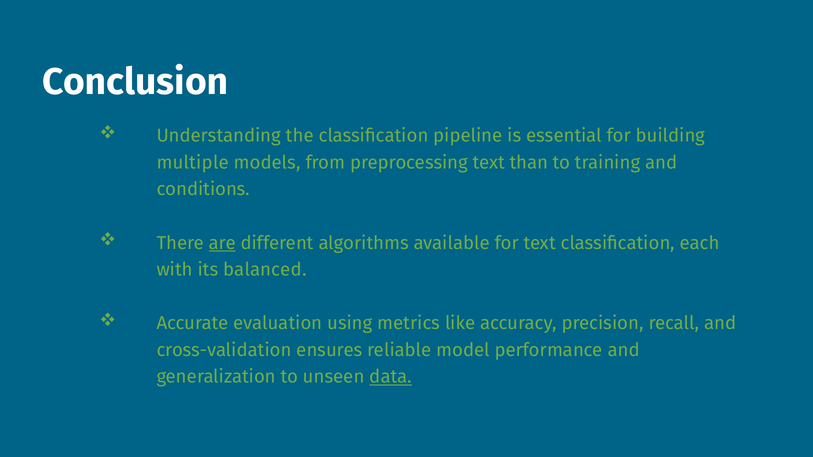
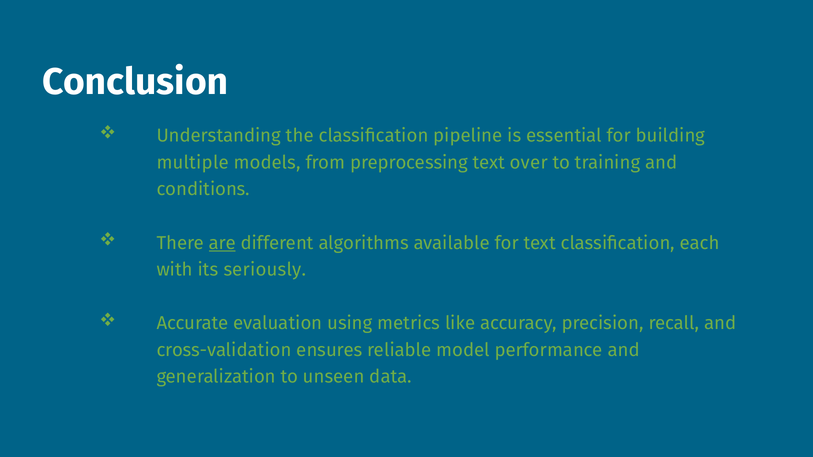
than: than -> over (529, 163)
balanced: balanced -> seriously (265, 270)
data underline: present -> none (391, 377)
